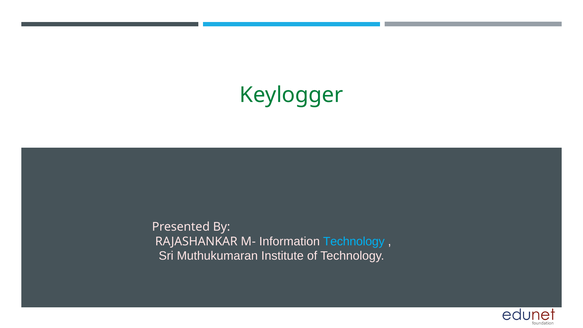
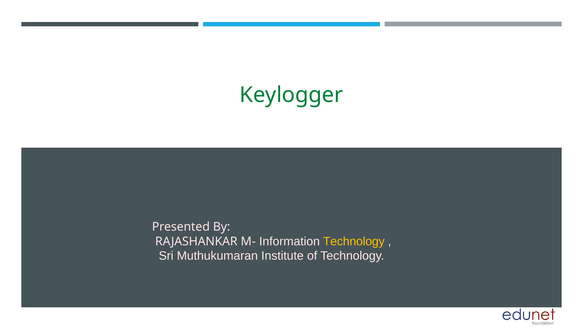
Technology colour: light blue -> yellow (354, 241)
